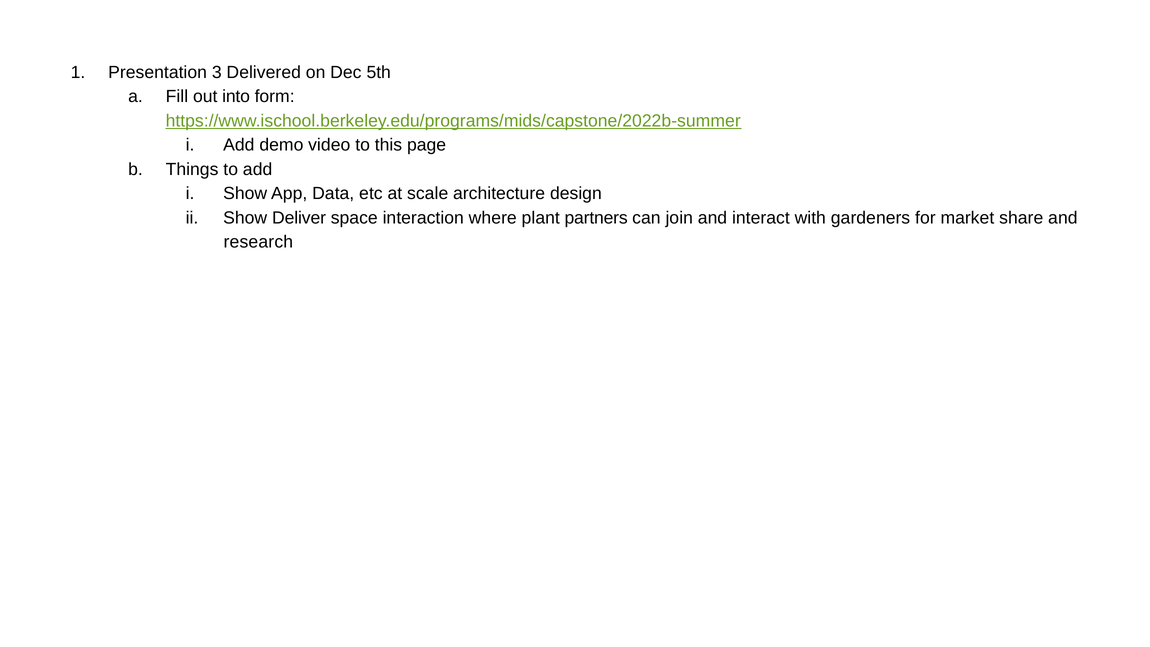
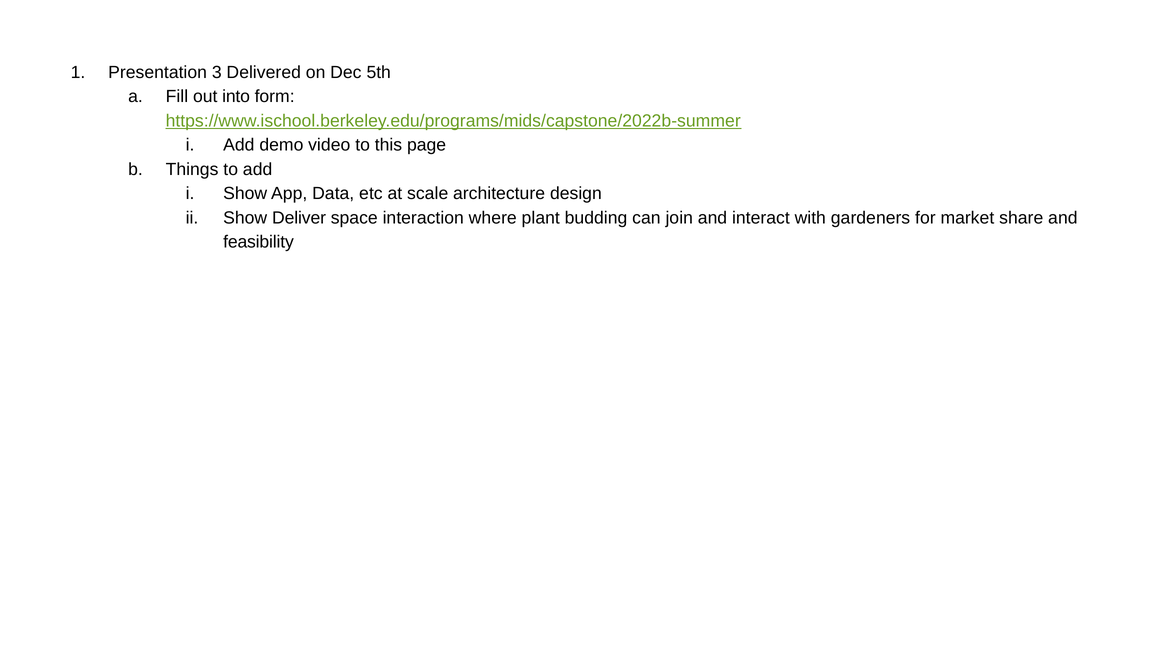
partners: partners -> budding (596, 218)
research: research -> feasibility (259, 242)
